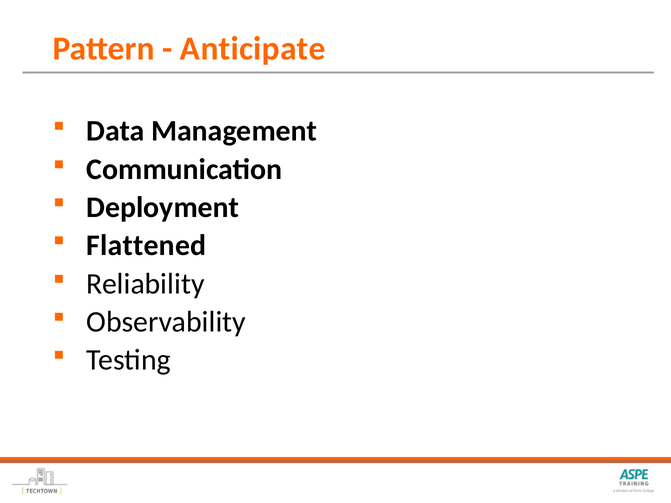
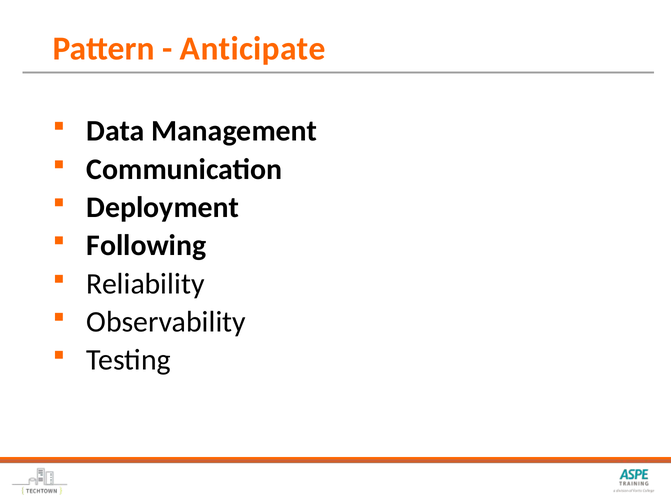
Flattened: Flattened -> Following (146, 246)
